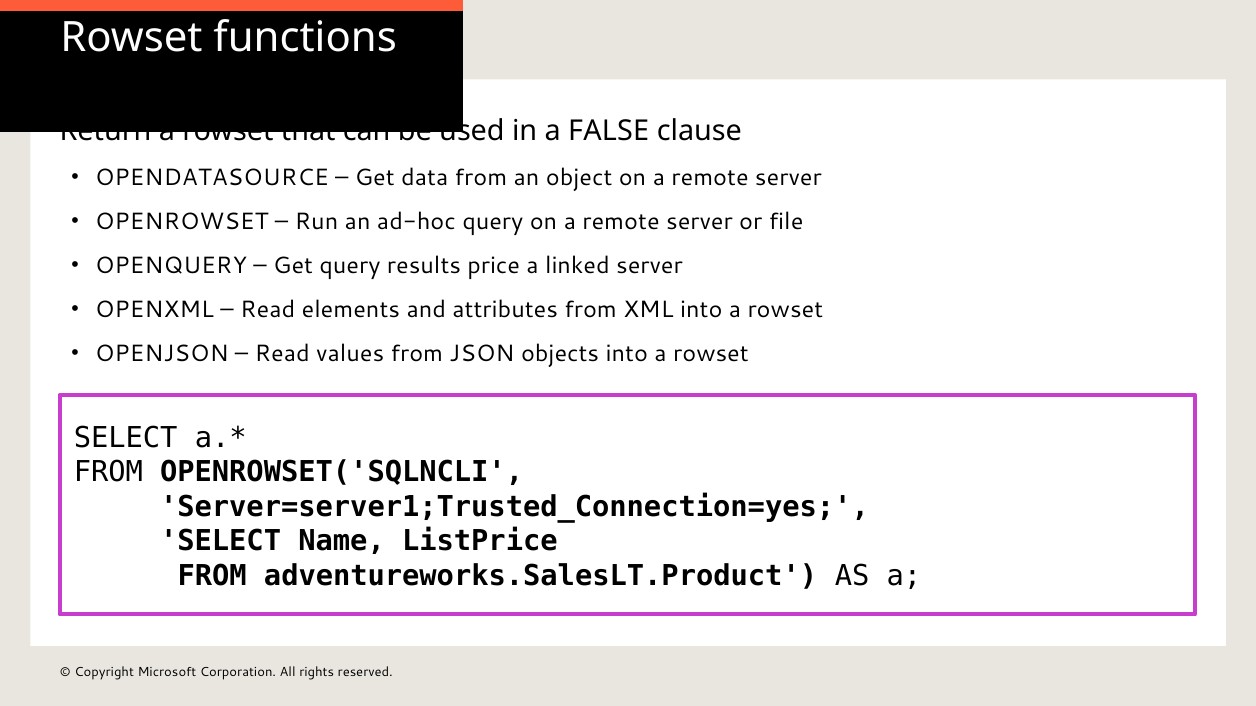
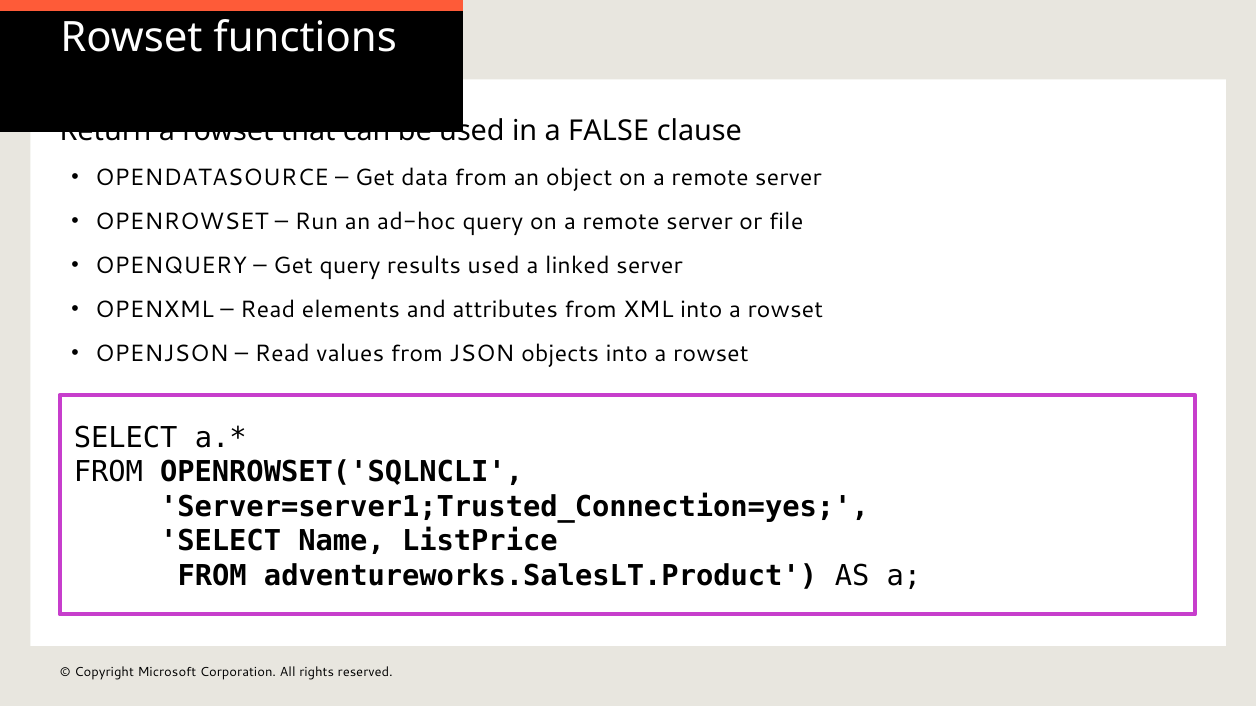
results price: price -> used (494, 266)
